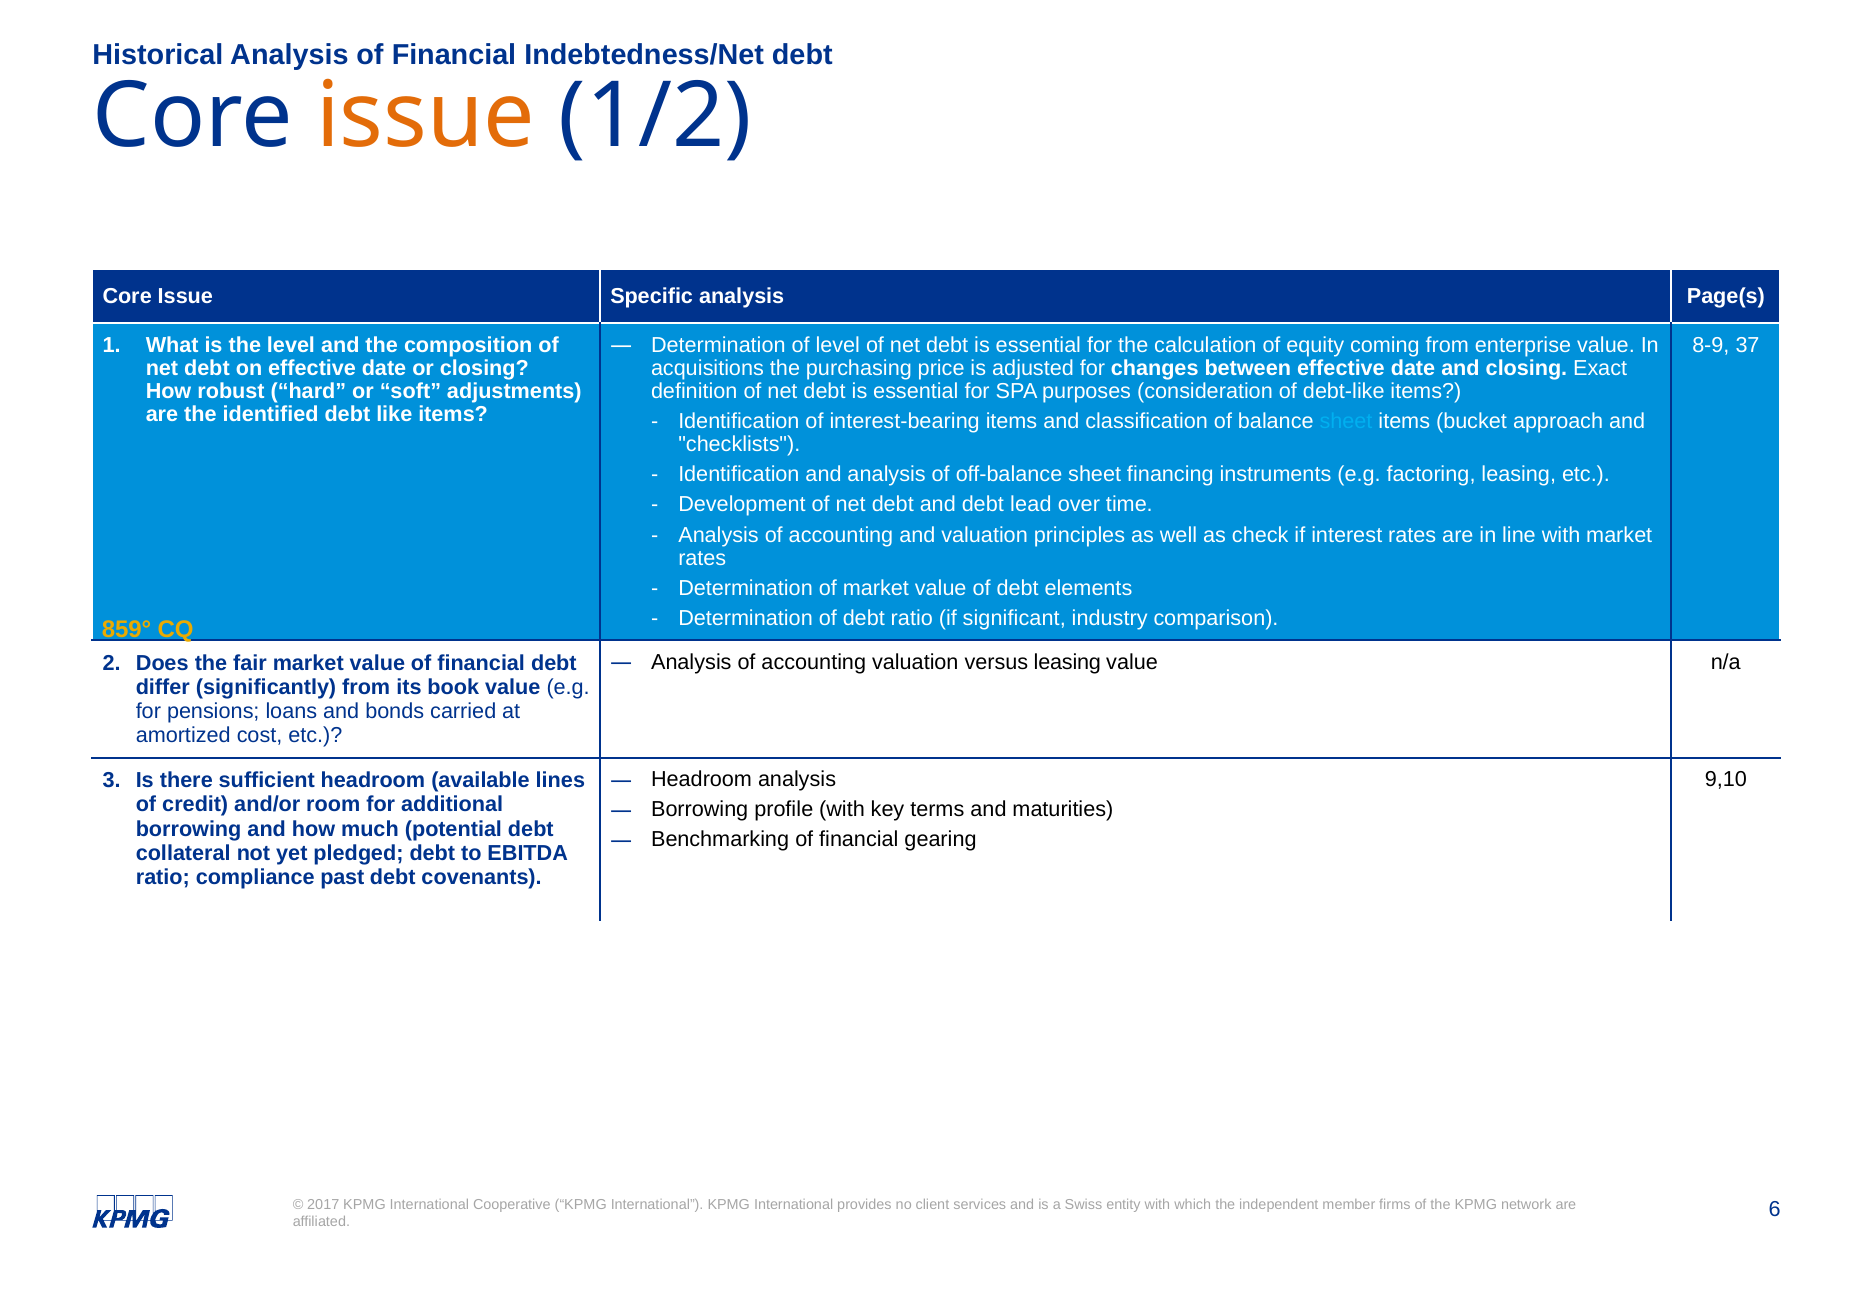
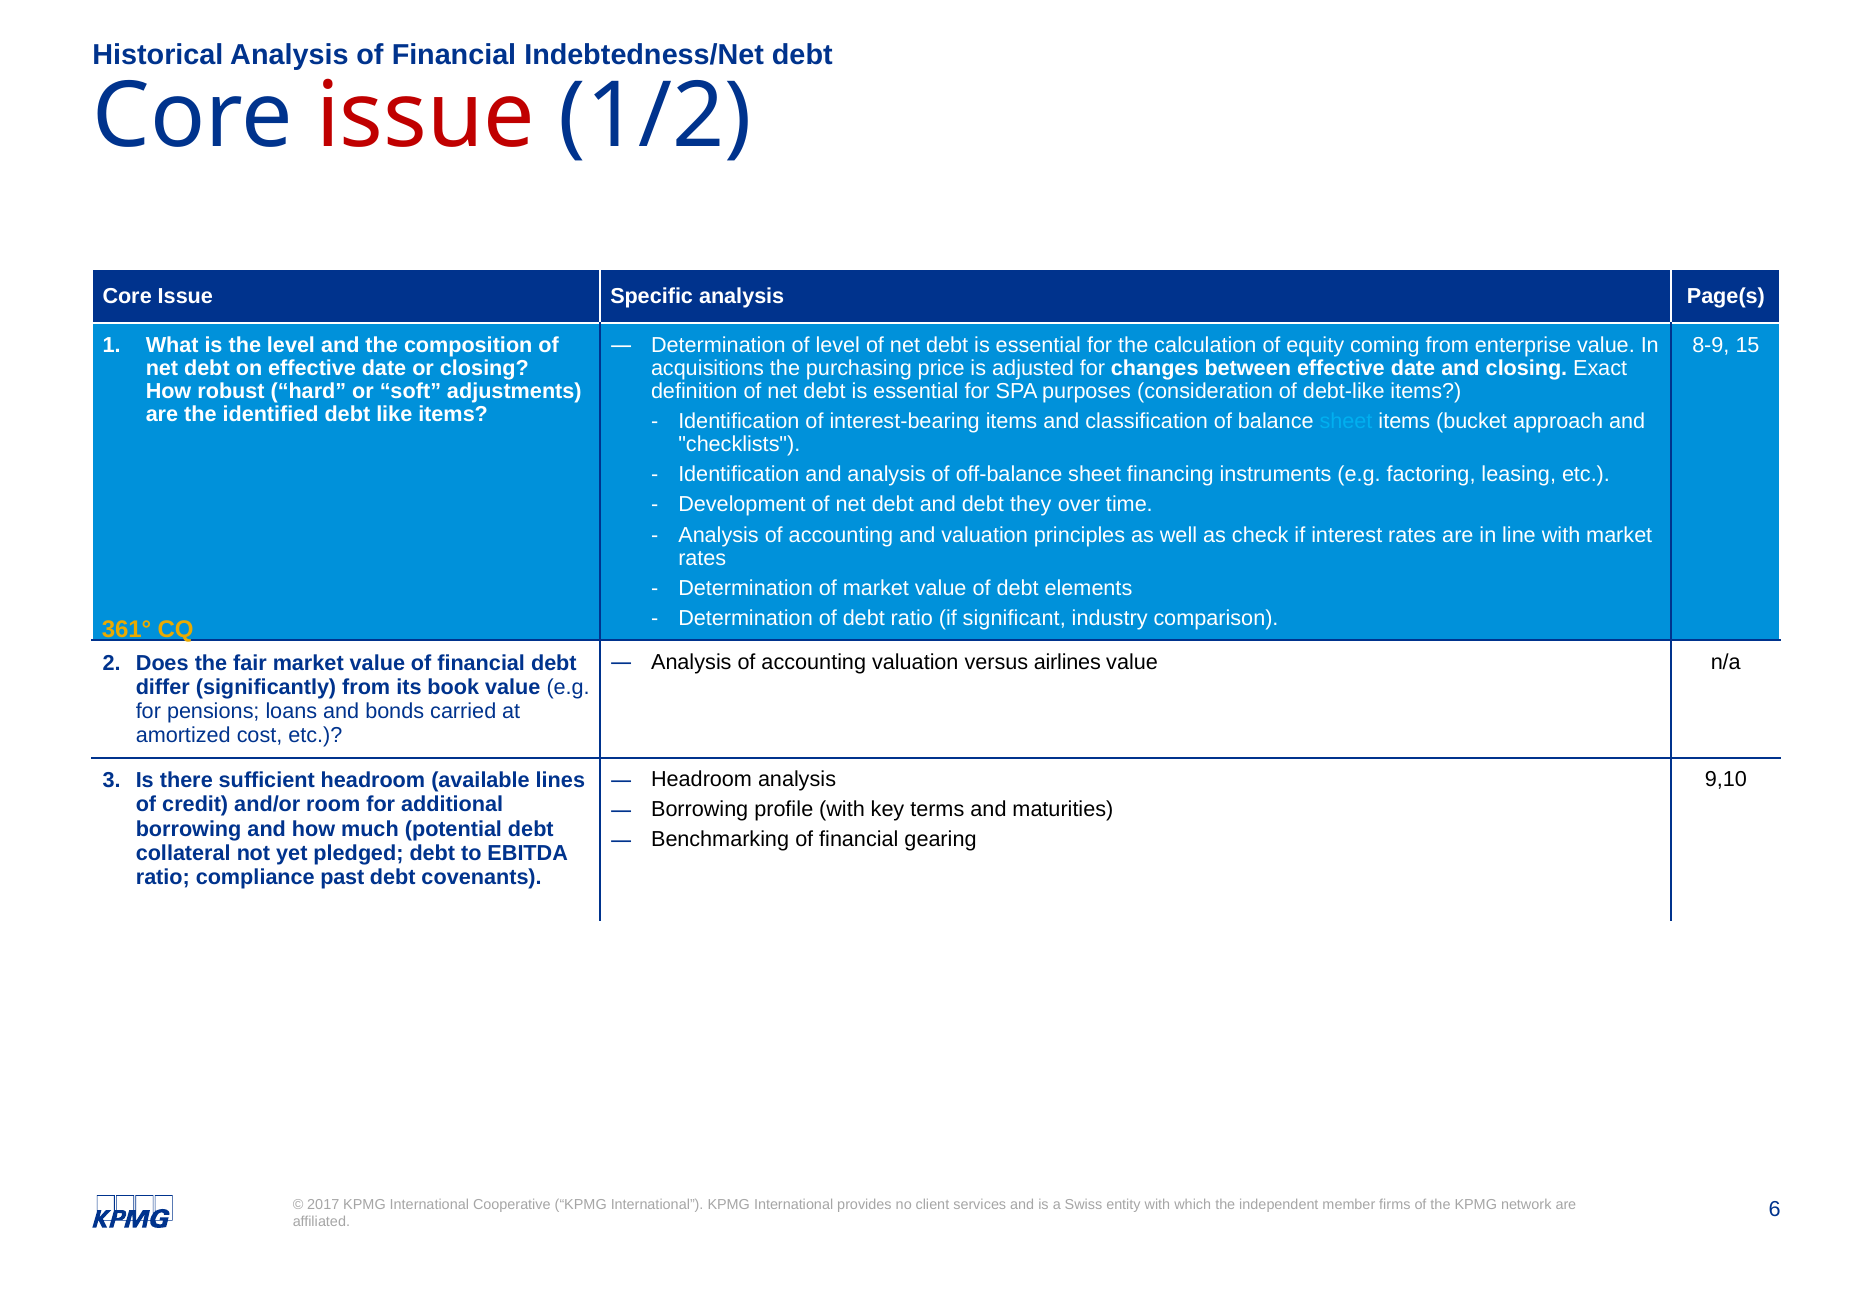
issue colour: orange -> red (426, 117)
37: 37 -> 15 (1747, 345)
lead: lead -> they (1031, 505)
859°: 859° -> 361° (126, 630)
versus leasing: leasing -> airlines (1067, 662)
